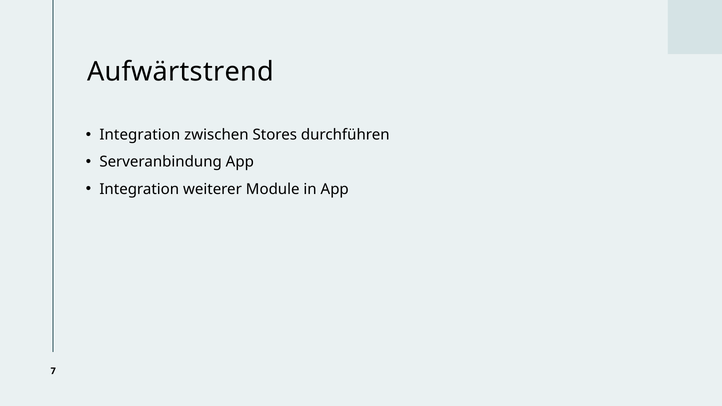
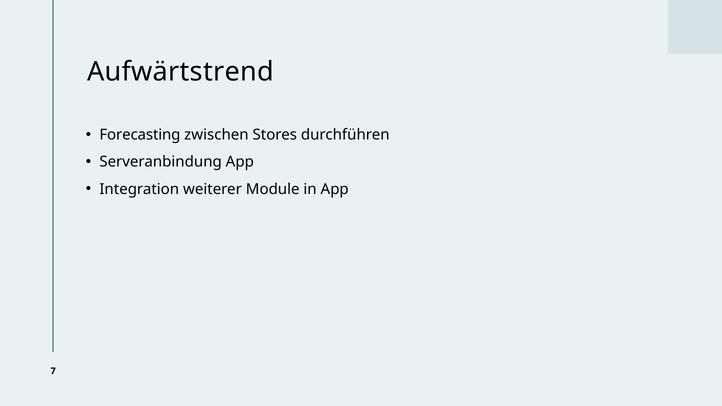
Integration: Integration -> Forecasting (140, 135)
